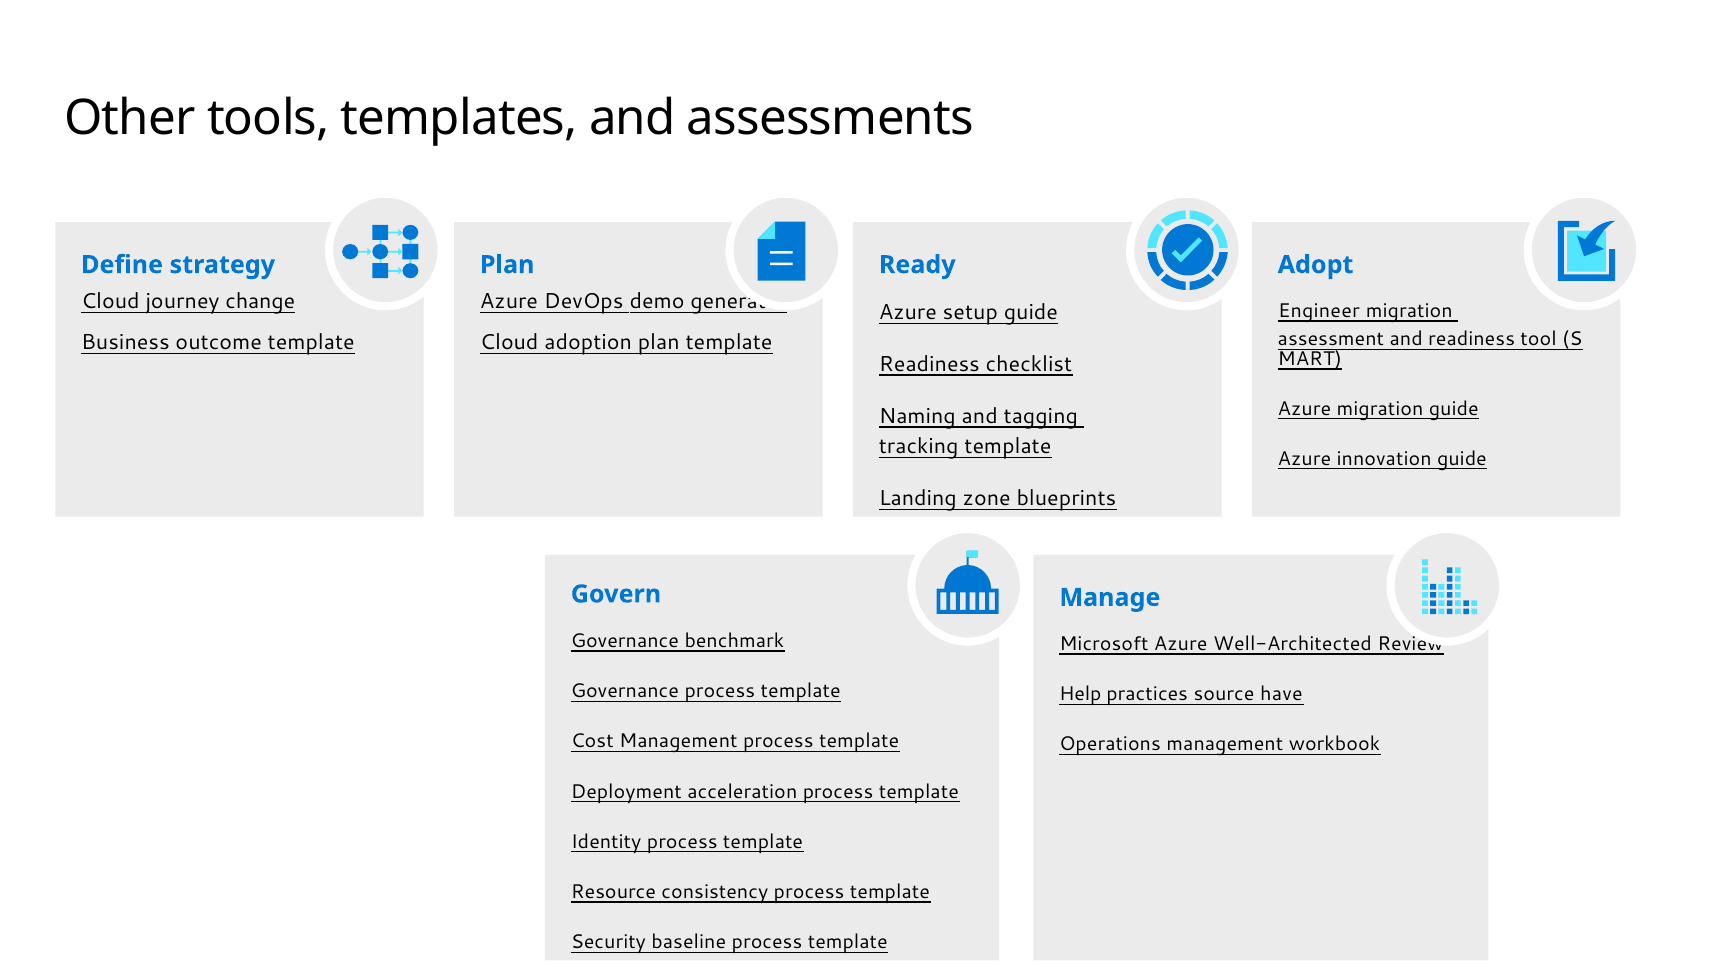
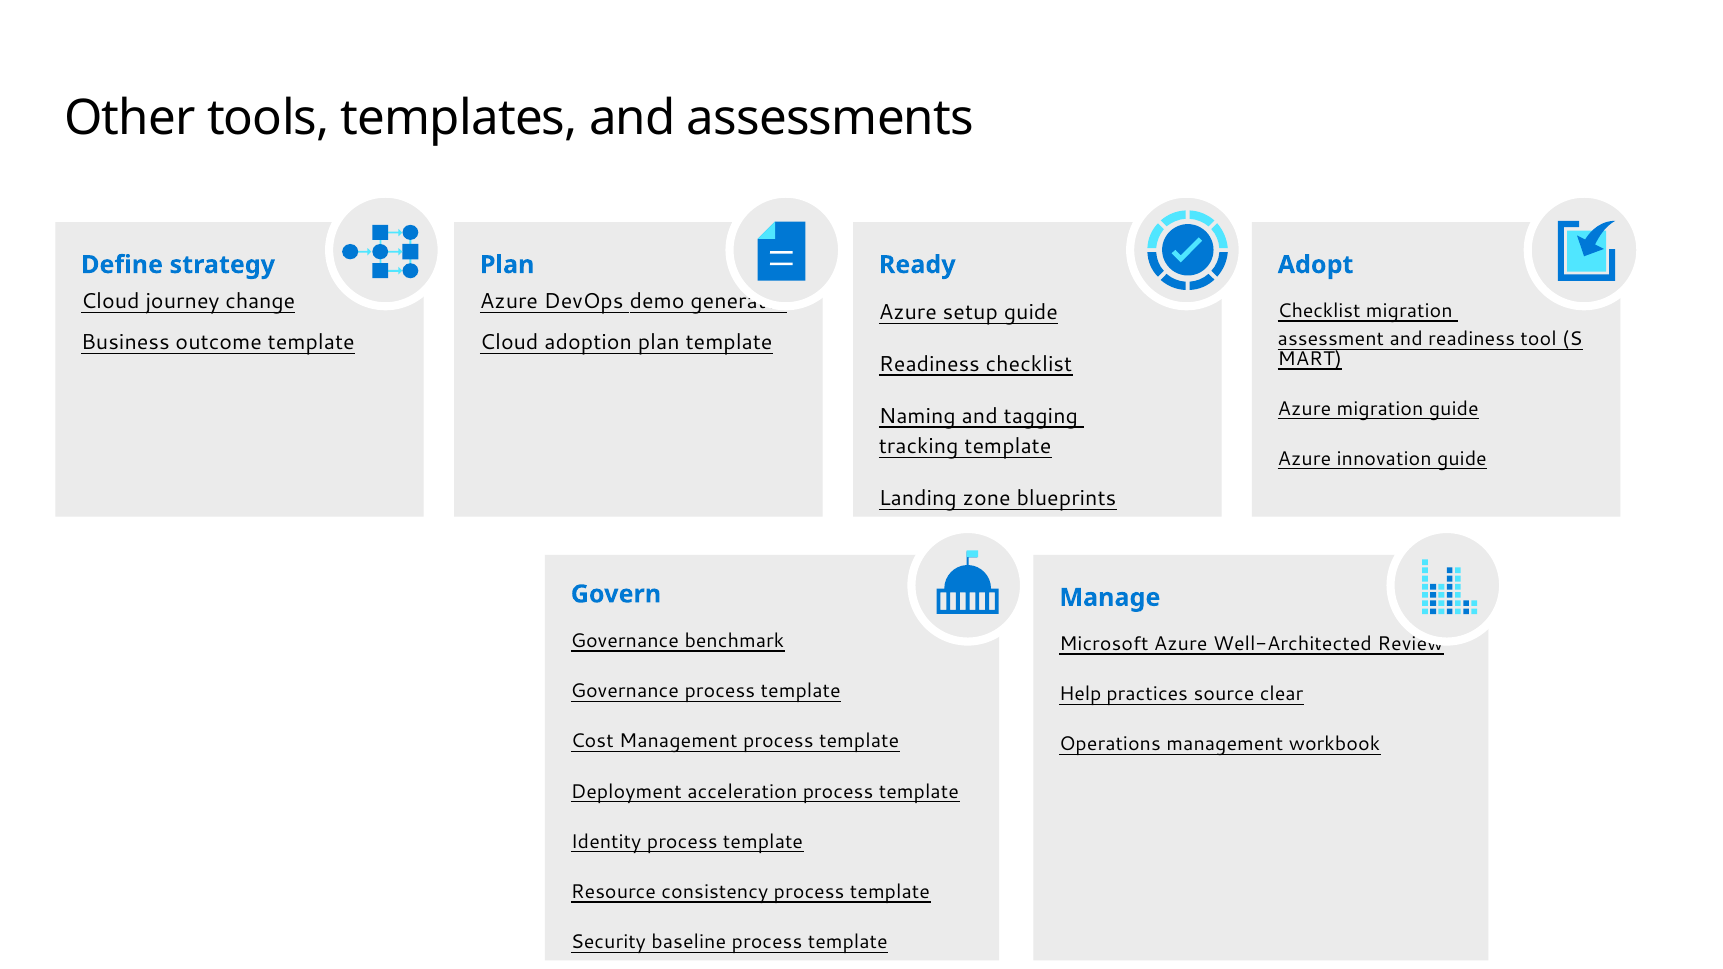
Engineer: Engineer -> Checklist (1319, 311)
have: have -> clear (1282, 694)
